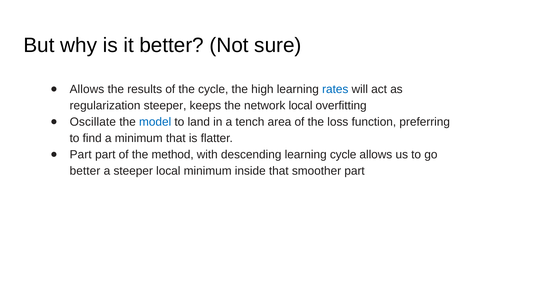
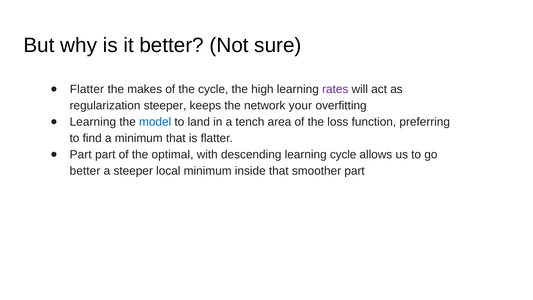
Allows: Allows -> Flatter (87, 89)
results: results -> makes (145, 89)
rates colour: blue -> purple (335, 89)
network local: local -> your (300, 105)
Oscillate: Oscillate -> Learning (93, 122)
method: method -> optimal (172, 154)
